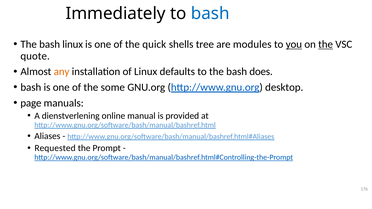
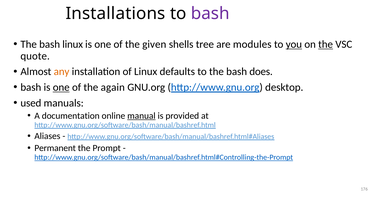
Immediately: Immediately -> Installations (115, 14)
bash colour: blue -> purple (210, 14)
quick: quick -> given (154, 44)
one underline: none -> present (61, 87)
some: some -> again (113, 87)
page: page -> used (31, 103)
dienstverlening: dienstverlening -> documentation (71, 116)
manual underline: none -> present (141, 116)
Requested: Requested -> Permanent (55, 148)
